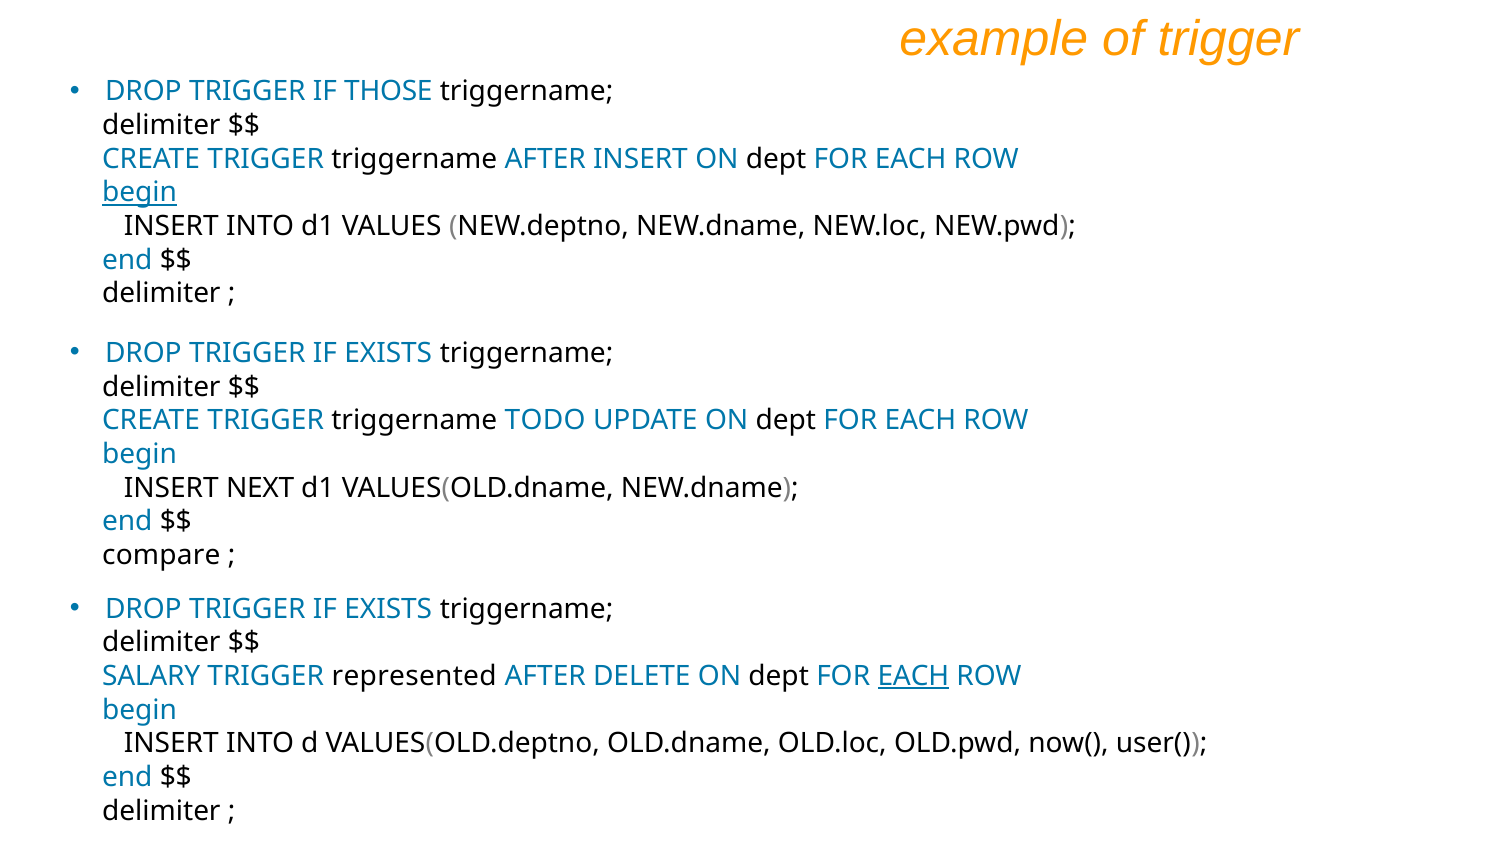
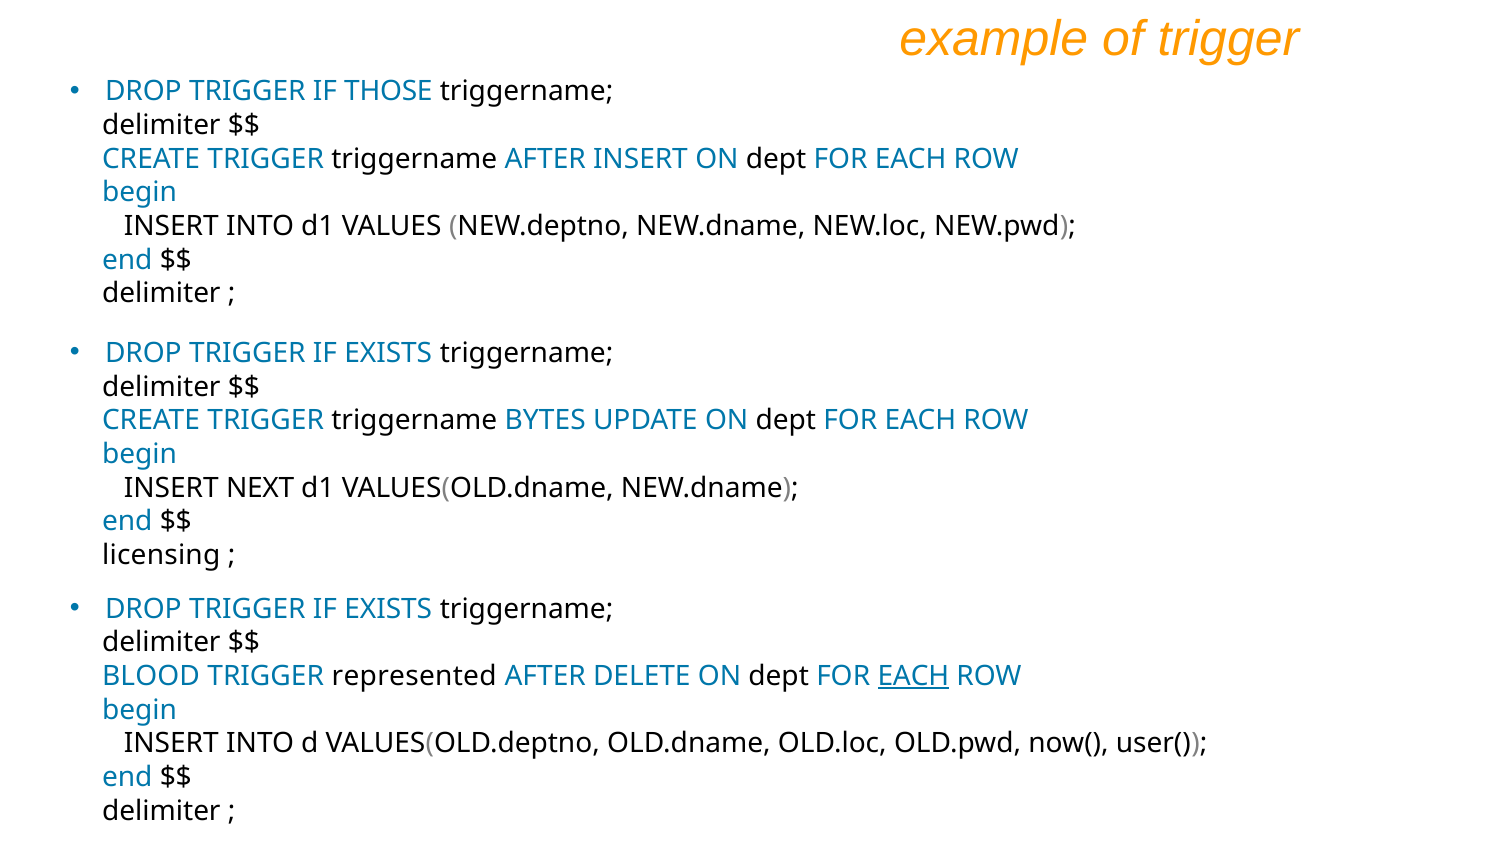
begin underline: present -> none (140, 193)
TODO: TODO -> BYTES (545, 421)
compare: compare -> licensing (161, 556)
SALARY: SALARY -> BLOOD (151, 677)
